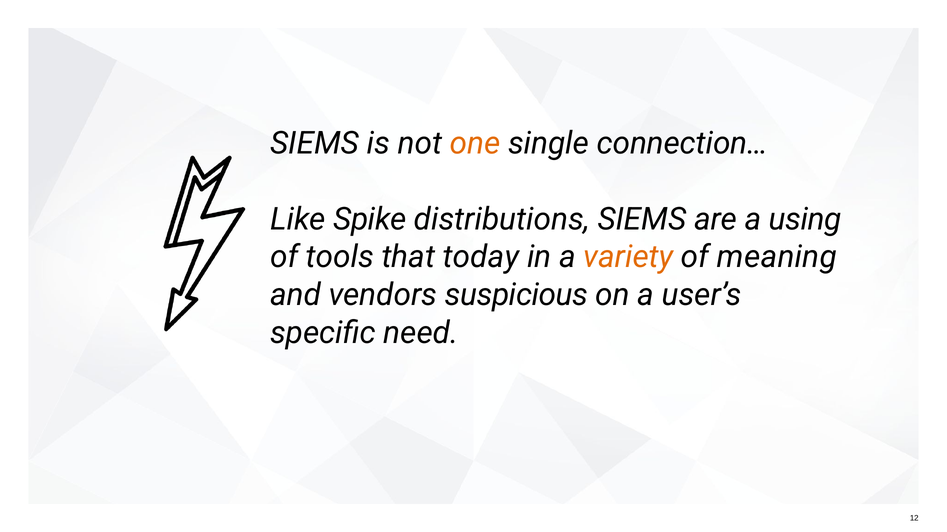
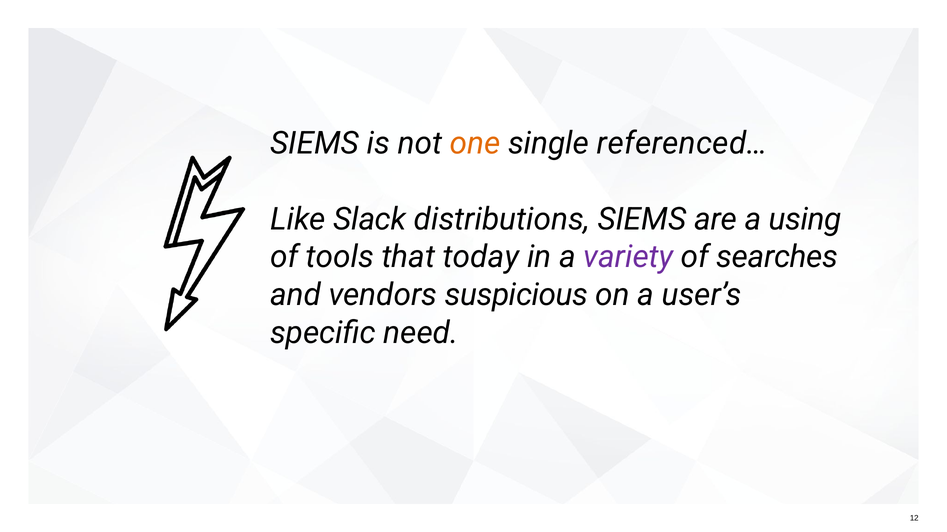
connection…: connection… -> referenced… (682, 144)
Spike: Spike -> Slack (370, 220)
variety colour: orange -> purple (628, 257)
meaning: meaning -> searches (777, 257)
